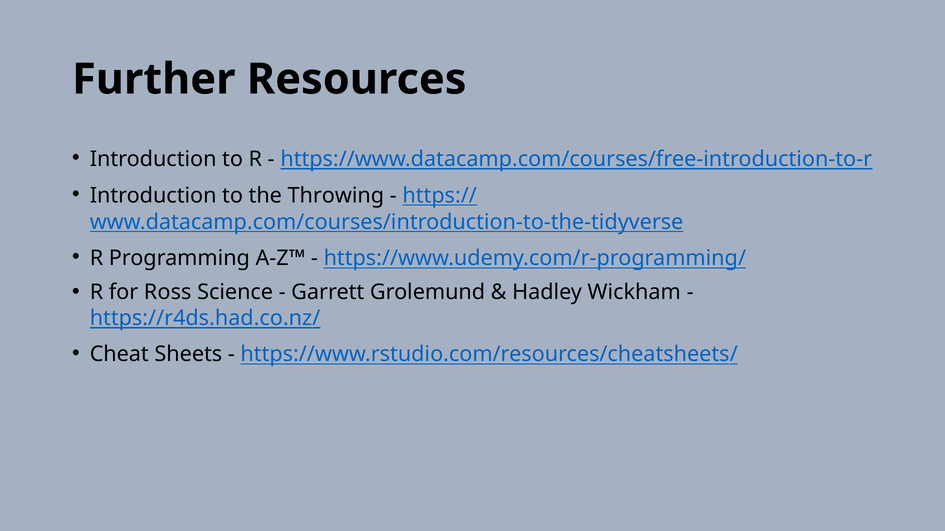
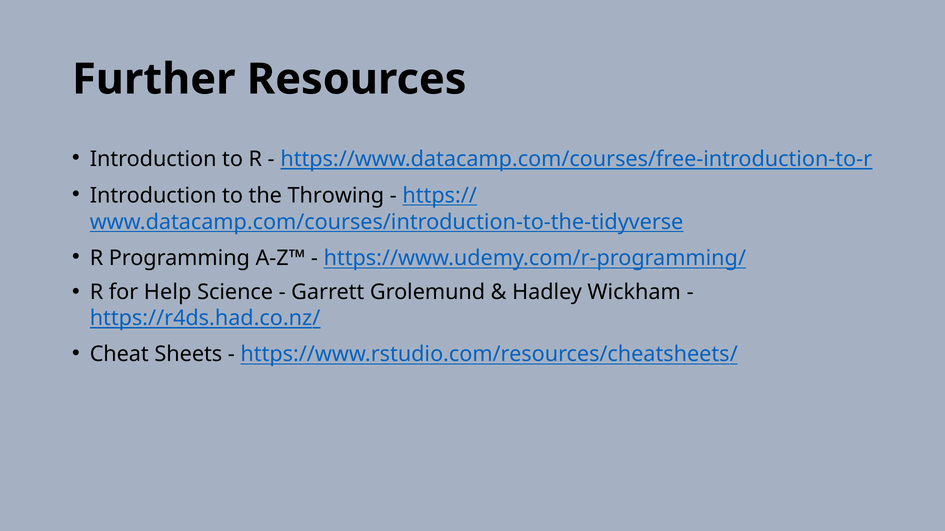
Ross: Ross -> Help (168, 292)
